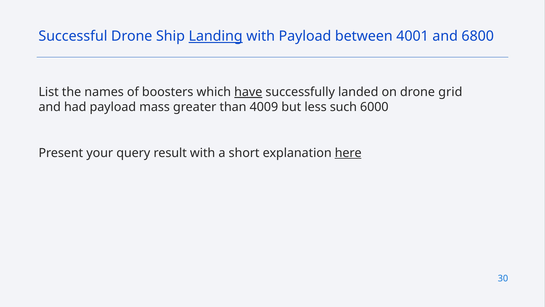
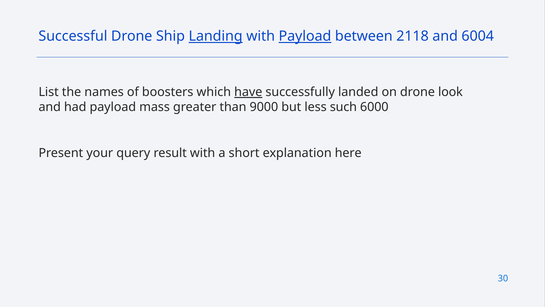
Payload underline: none -> present (305, 36)
4001: 4001 -> 2118 (413, 36)
6800: 6800 -> 6004 (478, 36)
grid: grid -> look (450, 92)
4009: 4009 -> 9000 (264, 107)
here underline: present -> none (348, 153)
